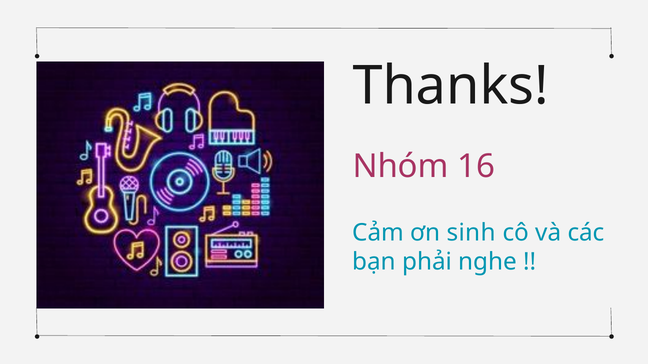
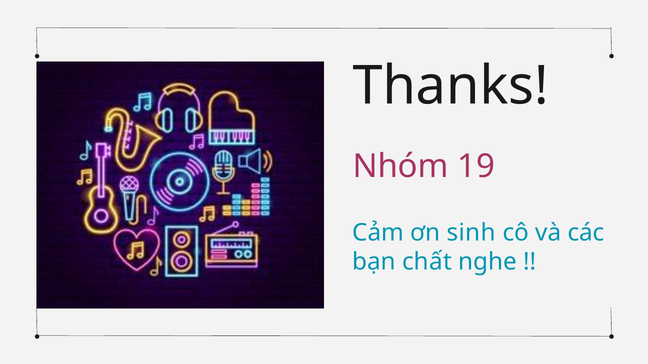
16: 16 -> 19 (476, 167)
phải: phải -> chất (427, 262)
